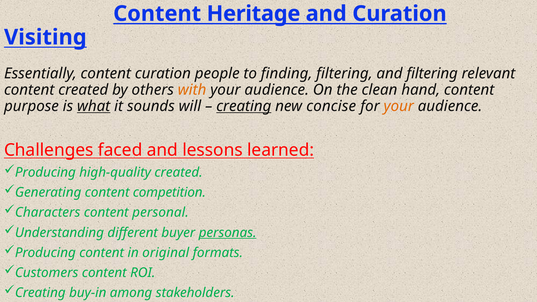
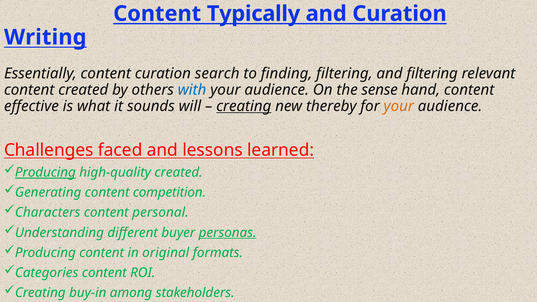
Heritage: Heritage -> Typically (253, 14)
Visiting: Visiting -> Writing (45, 37)
people: people -> search (217, 74)
with colour: orange -> blue (192, 90)
clean: clean -> sense (380, 90)
purpose: purpose -> effective (31, 106)
what underline: present -> none (94, 106)
concise: concise -> thereby (331, 106)
Producing underline: none -> present (45, 172)
Customers: Customers -> Categories (47, 273)
